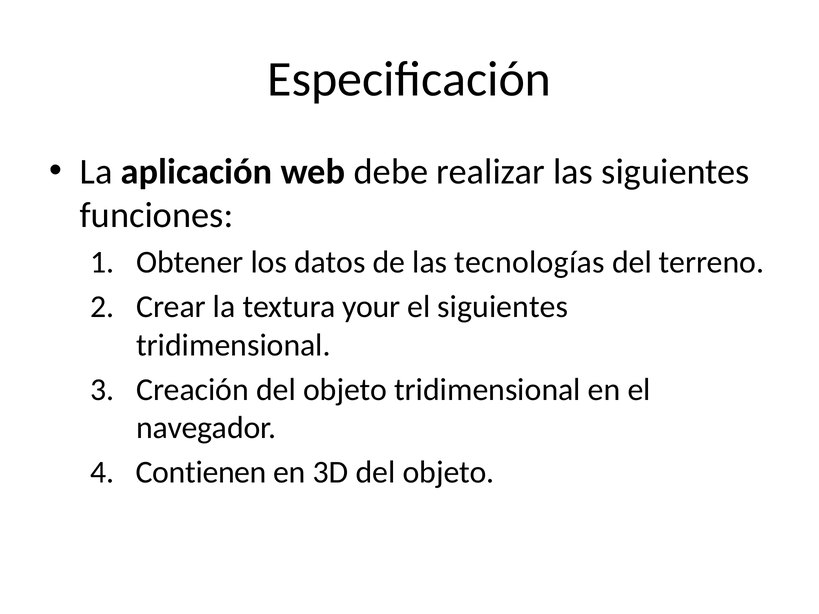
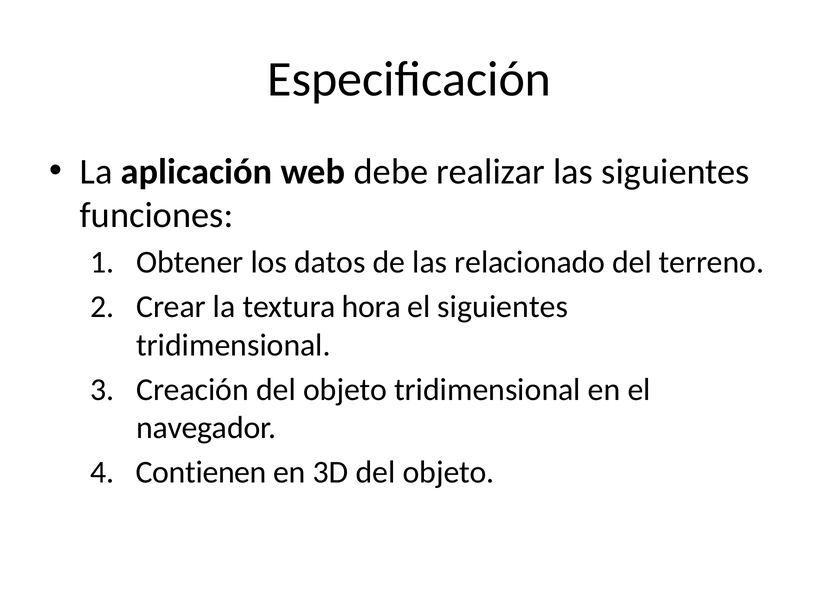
tecnologías: tecnologías -> relacionado (530, 263)
your: your -> hora (371, 307)
